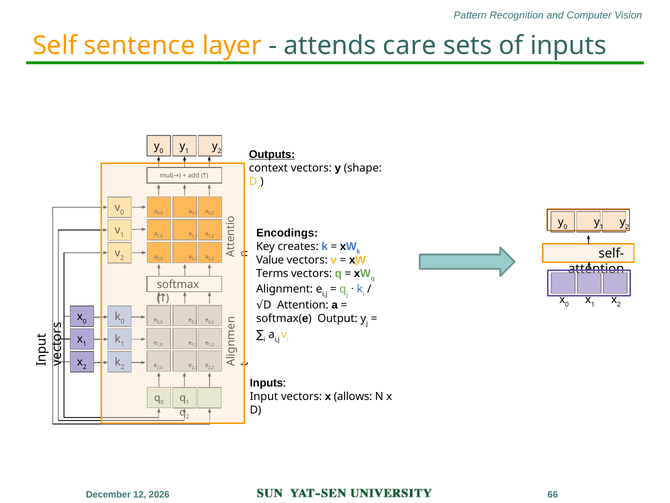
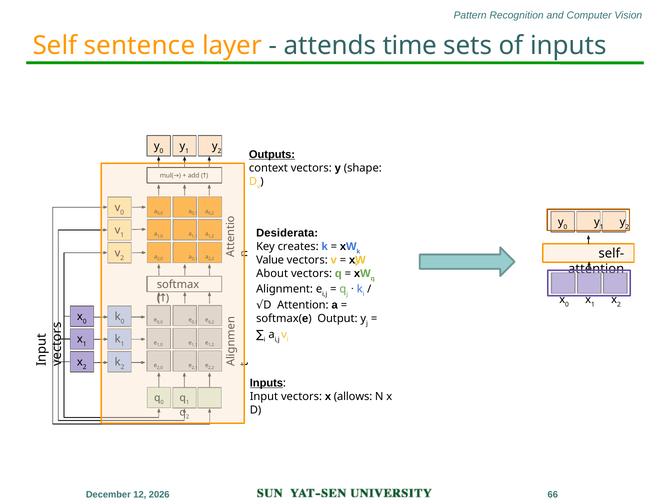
care: care -> time (410, 46)
Encodings: Encodings -> Desiderata (287, 233)
Terms: Terms -> About (272, 273)
Inputs underline: none -> present (266, 383)
